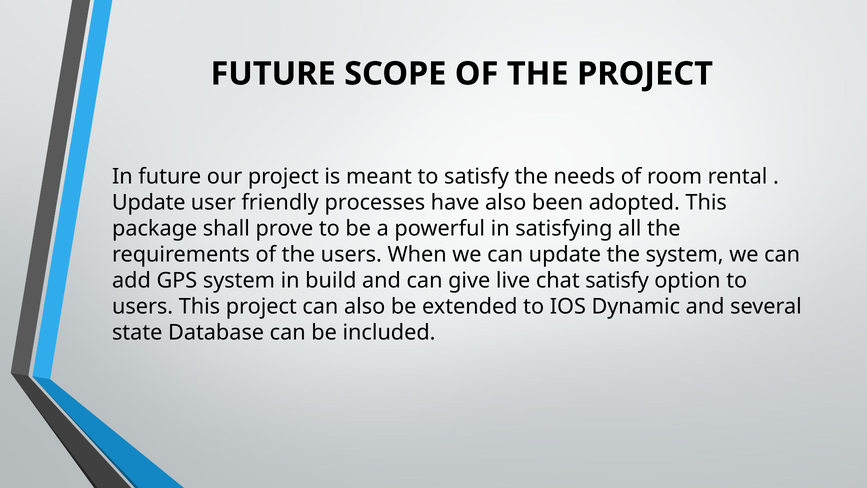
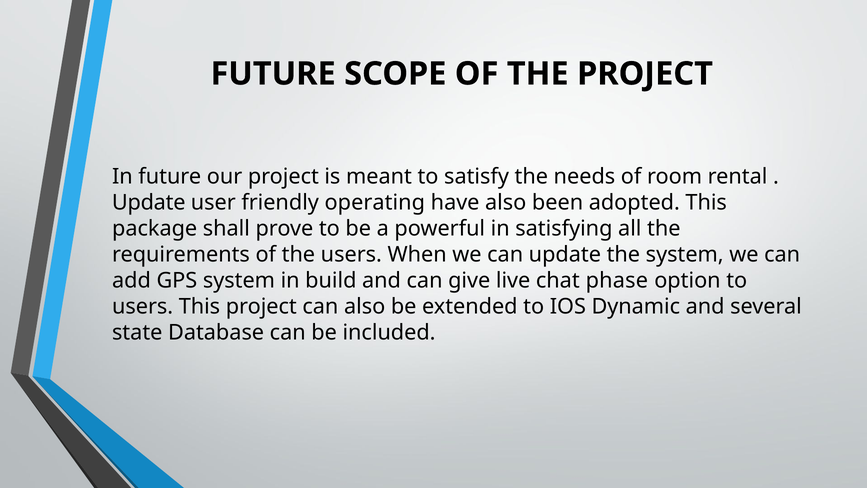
processes: processes -> operating (375, 202)
chat satisfy: satisfy -> phase (617, 280)
